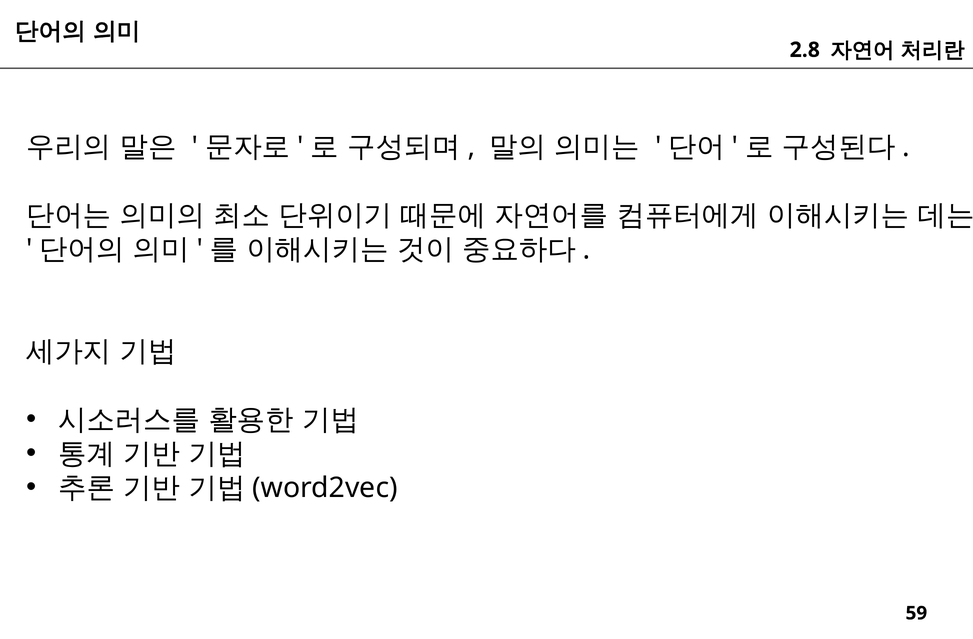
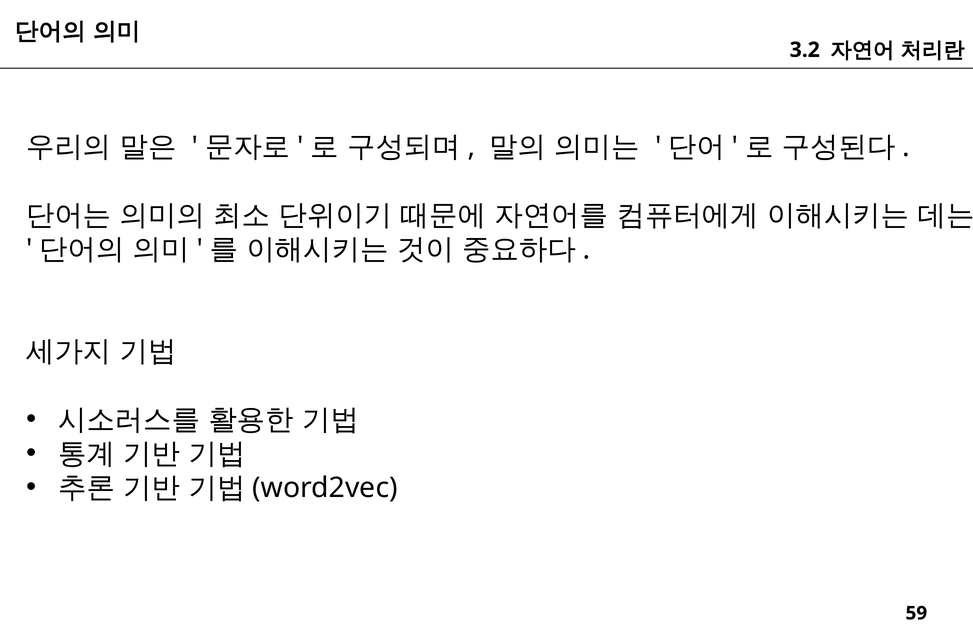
2.8: 2.8 -> 3.2 (805, 50)
